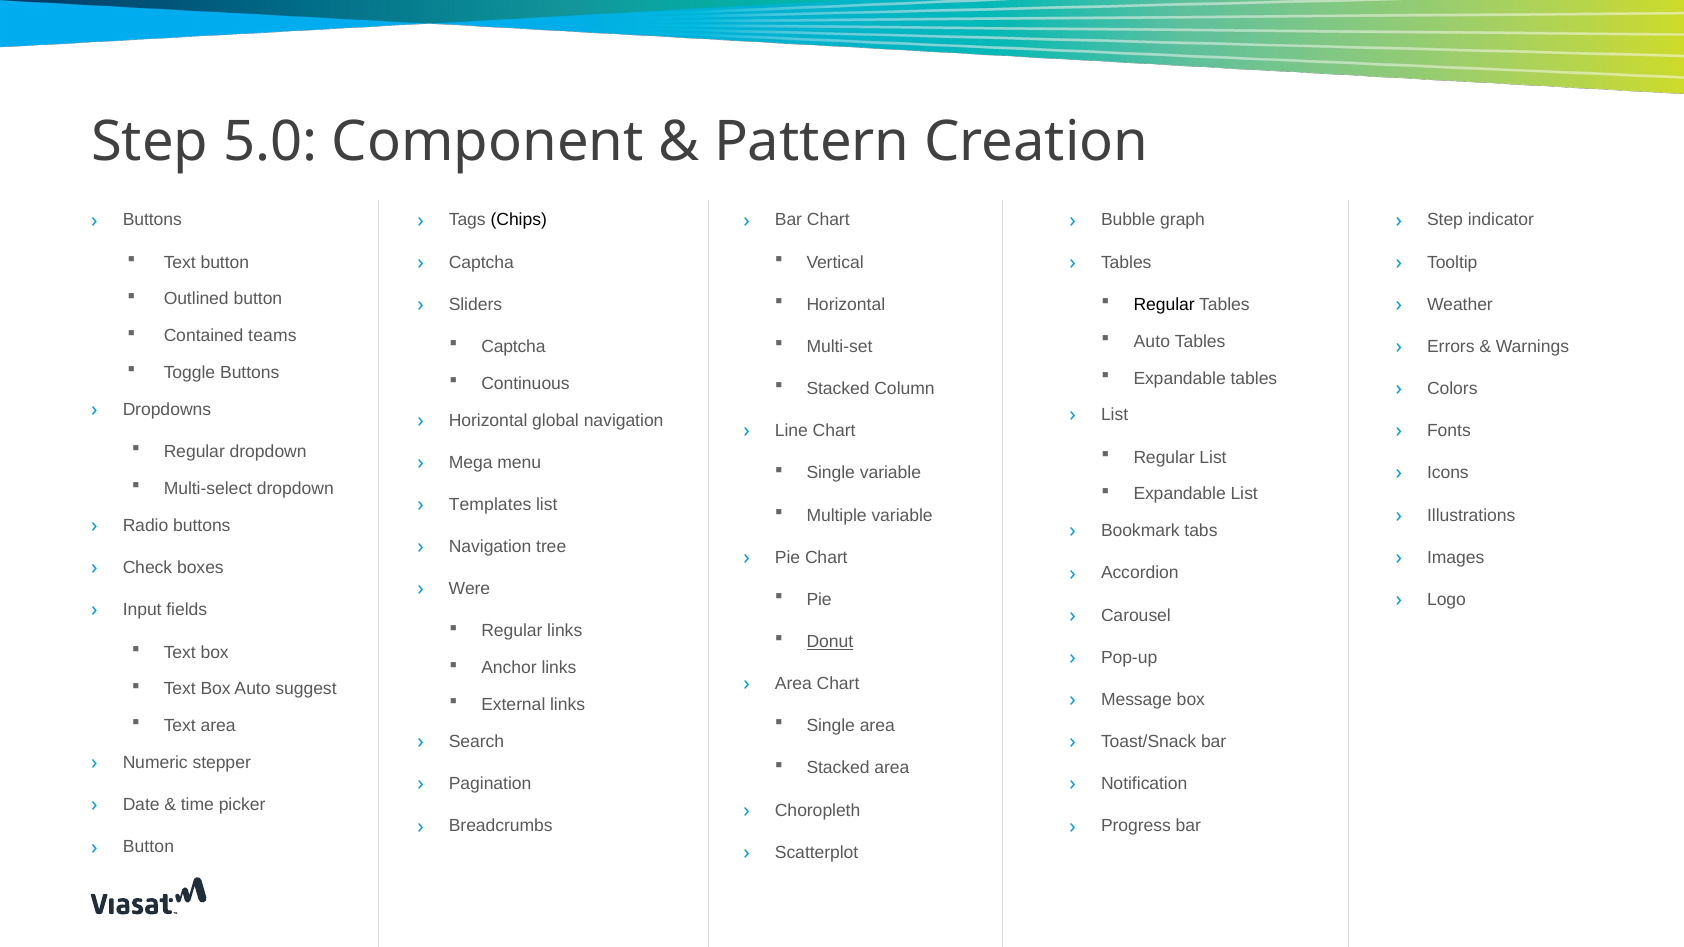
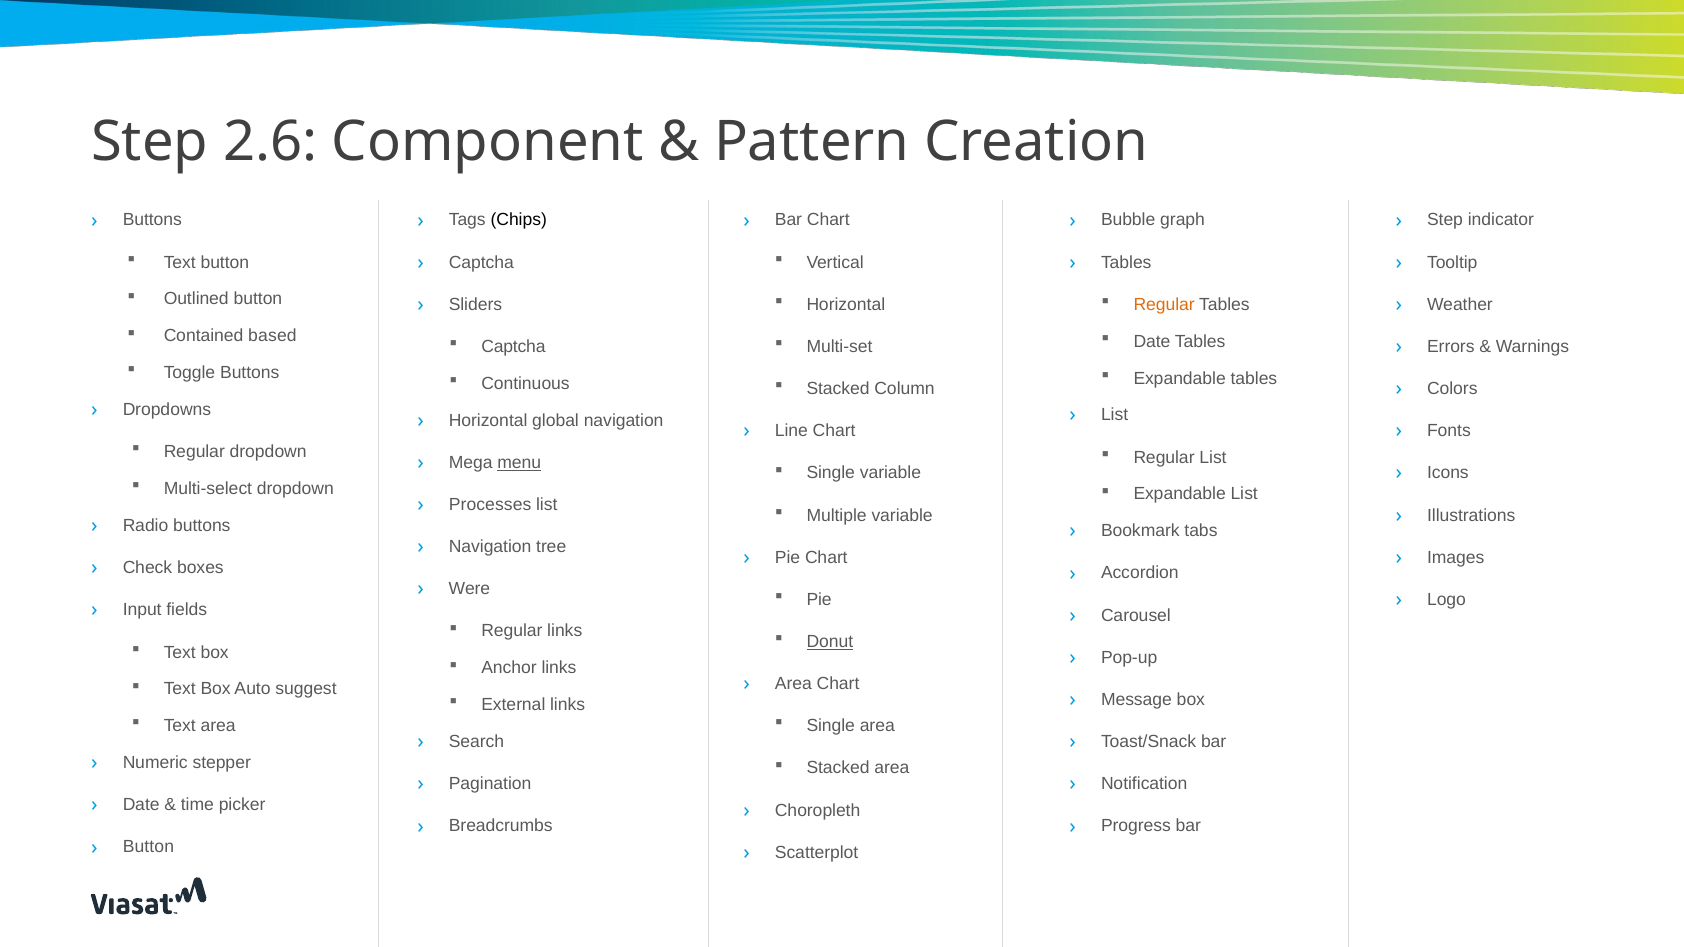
5.0: 5.0 -> 2.6 (270, 142)
Regular colour: black -> orange (1164, 305)
teams: teams -> based (272, 336)
Auto: Auto -> Date (1152, 341)
menu underline: none -> present (519, 463)
Templates: Templates -> Processes (490, 505)
